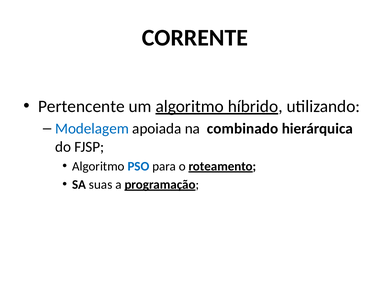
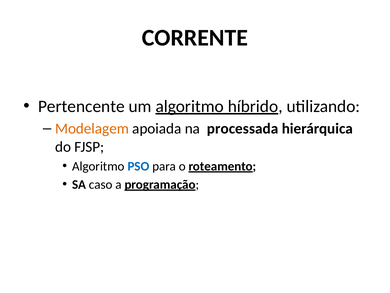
Modelagem colour: blue -> orange (92, 128)
combinado: combinado -> processada (243, 128)
suas: suas -> caso (101, 184)
